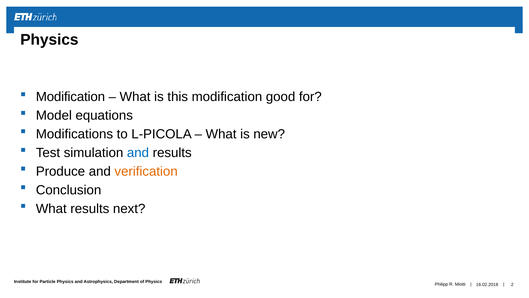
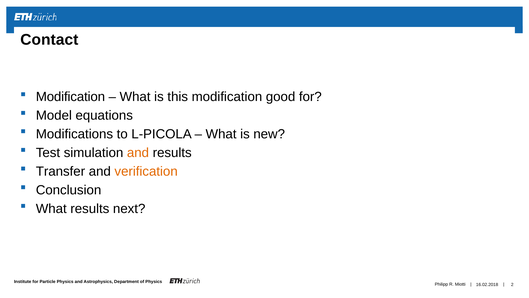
Physics: Physics -> Contact (49, 40)
and colour: blue -> orange (138, 153)
Produce: Produce -> Transfer (60, 171)
